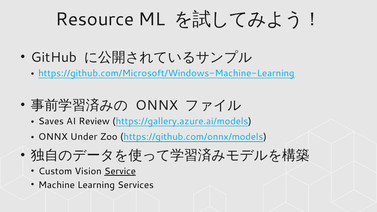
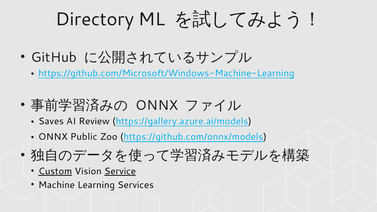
Resource: Resource -> Directory (95, 19)
Under: Under -> Public (84, 137)
Custom underline: none -> present (55, 171)
